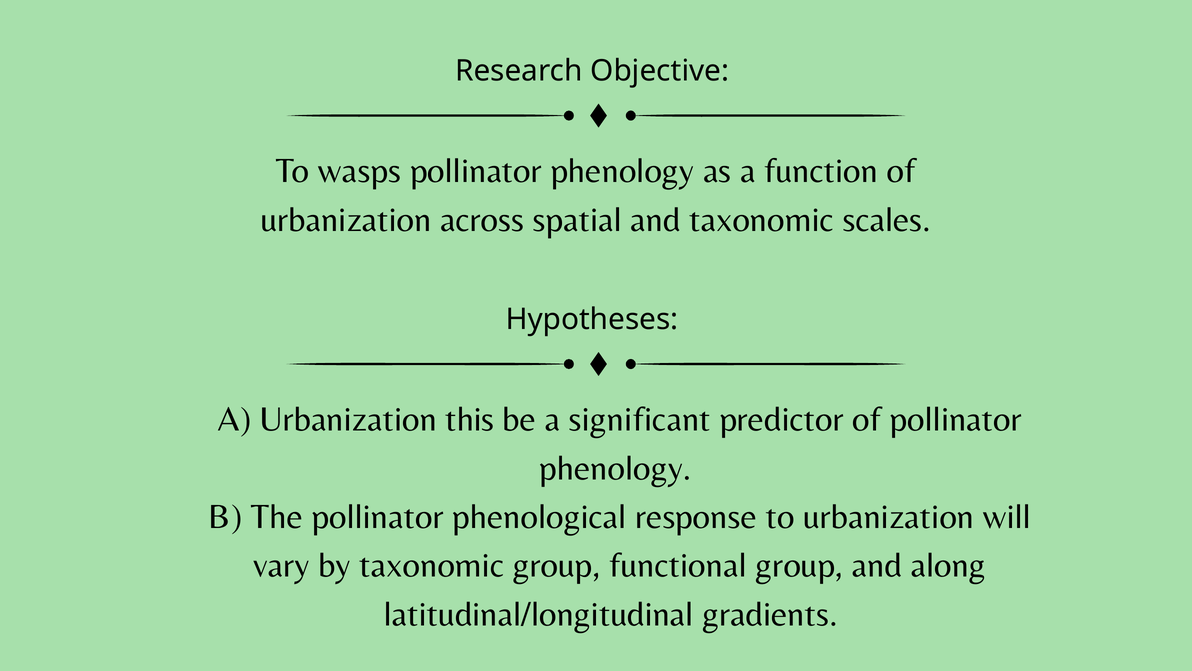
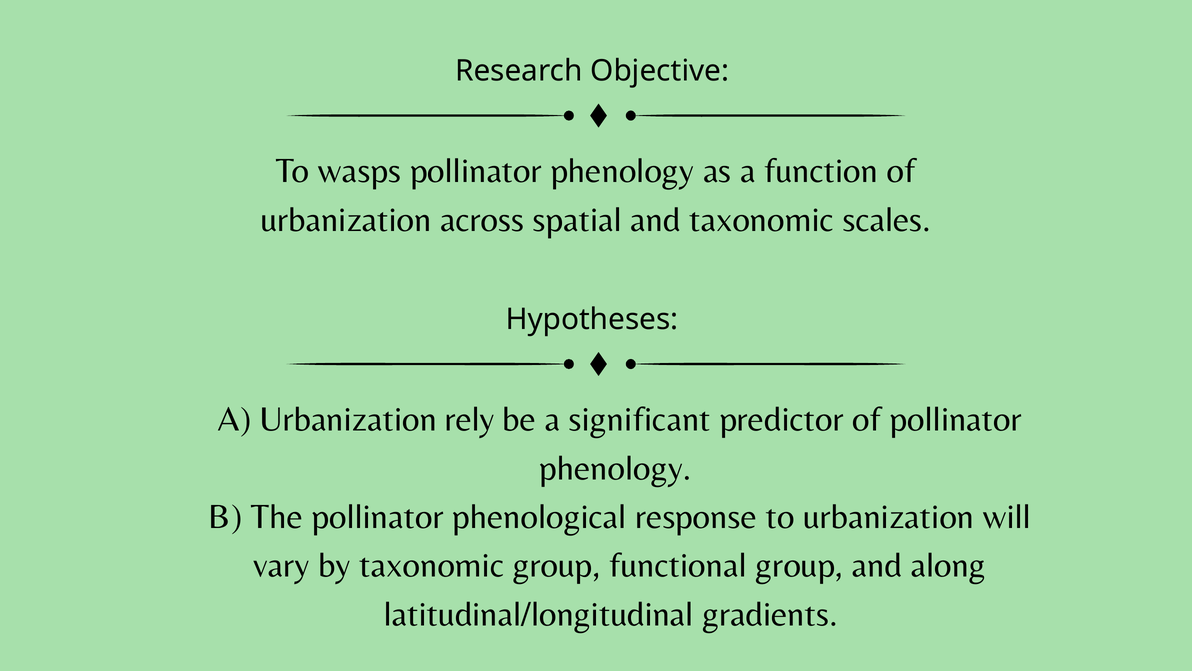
this: this -> rely (470, 419)
